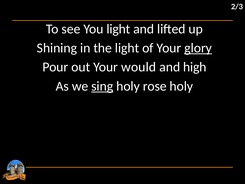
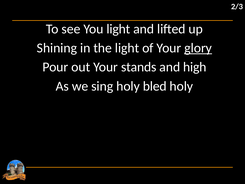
would: would -> stands (139, 67)
sing underline: present -> none (102, 86)
rose: rose -> bled (155, 86)
